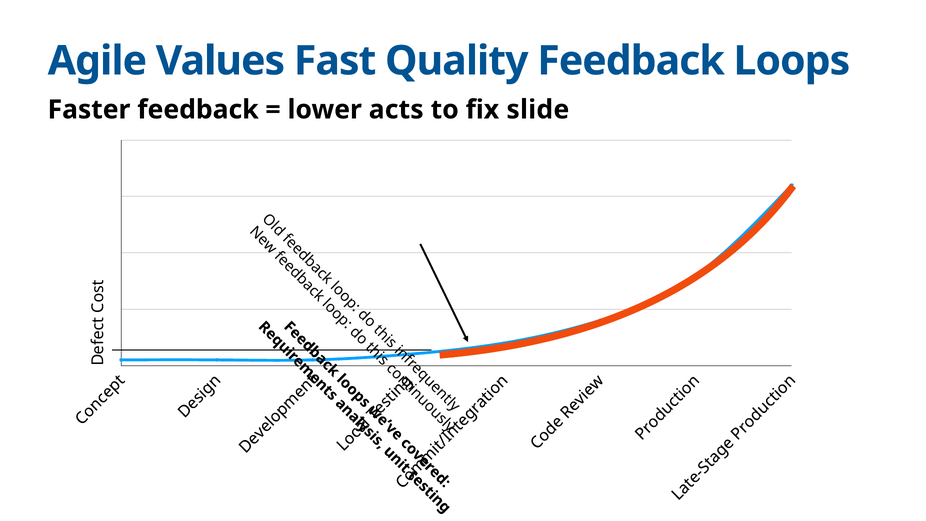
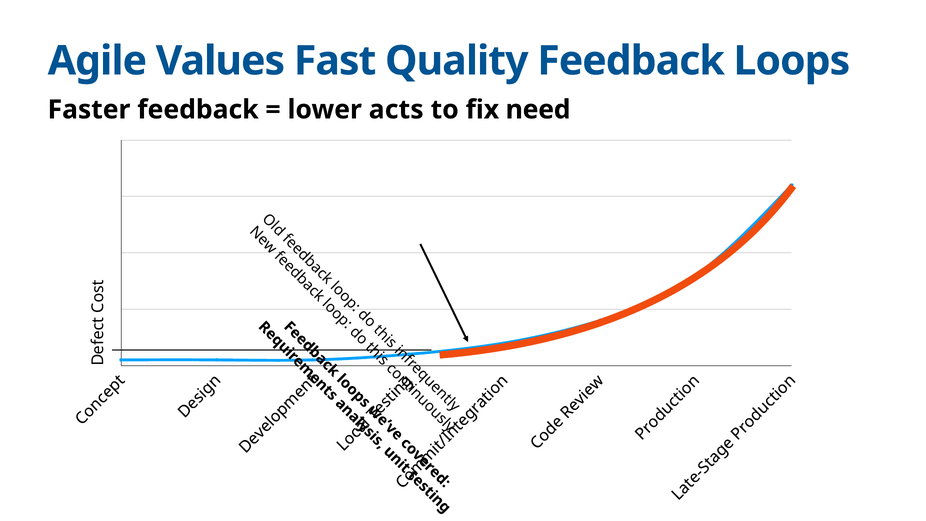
slide: slide -> need (538, 110)
